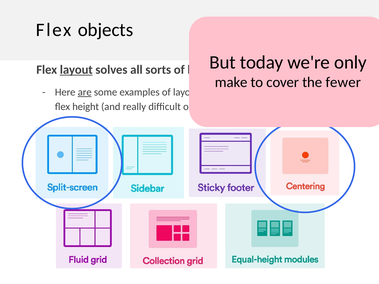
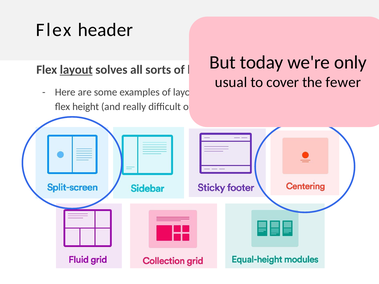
objects: objects -> header (105, 30)
make: make -> usual (231, 82)
are underline: present -> none (85, 92)
